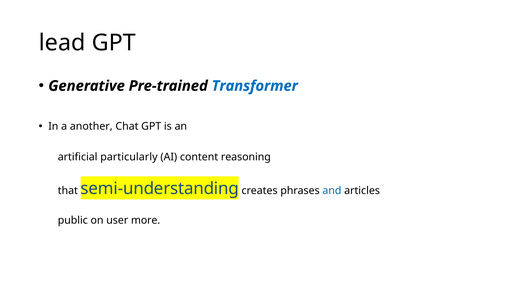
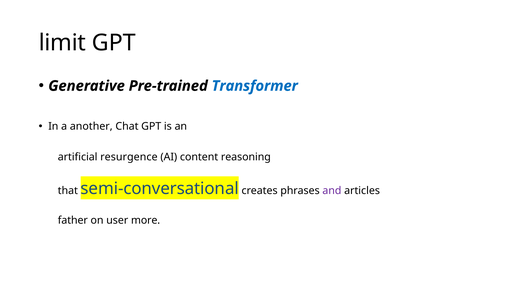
lead: lead -> limit (62, 43)
particularly: particularly -> resurgence (129, 157)
semi-understanding: semi-understanding -> semi-conversational (160, 189)
and colour: blue -> purple (332, 191)
public: public -> father (73, 220)
